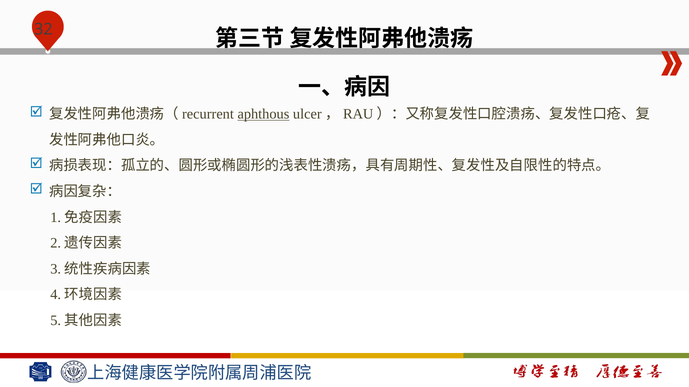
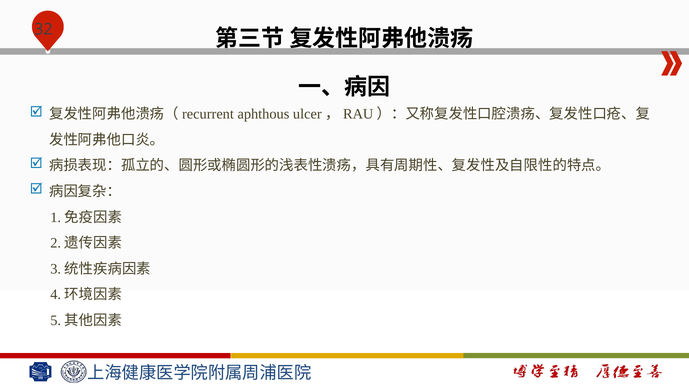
aphthous underline: present -> none (263, 114)
